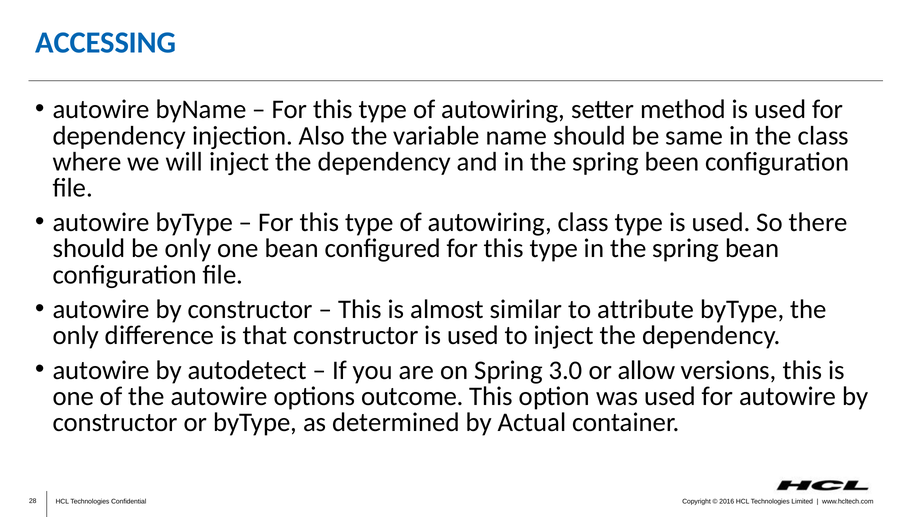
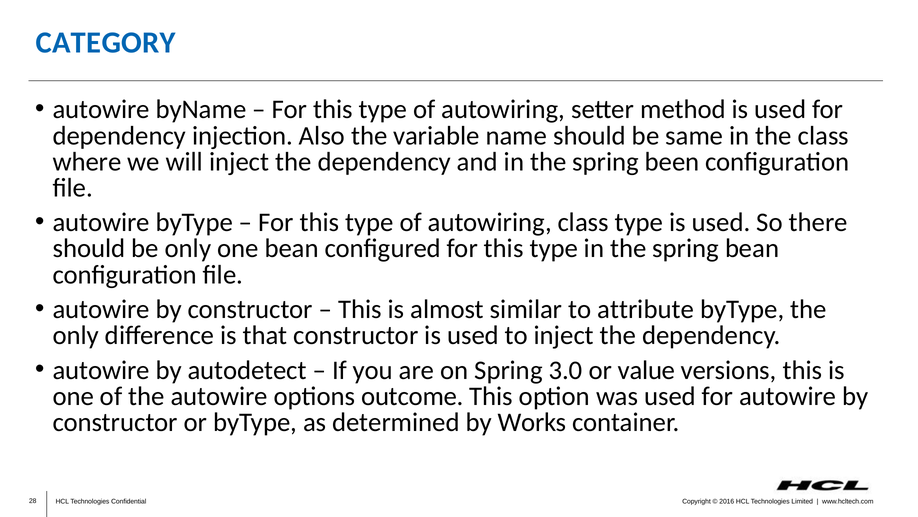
ACCESSING: ACCESSING -> CATEGORY (106, 42)
allow: allow -> value (647, 370)
Actual: Actual -> Works (532, 422)
